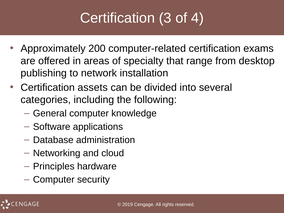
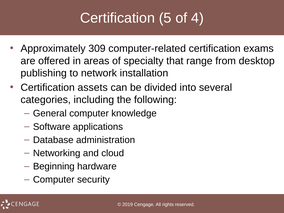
3: 3 -> 5 (165, 18)
200: 200 -> 309 (97, 49)
Principles: Principles -> Beginning (54, 166)
